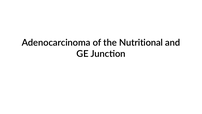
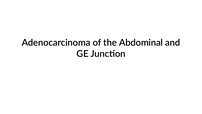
Nutritional: Nutritional -> Abdominal (141, 43)
